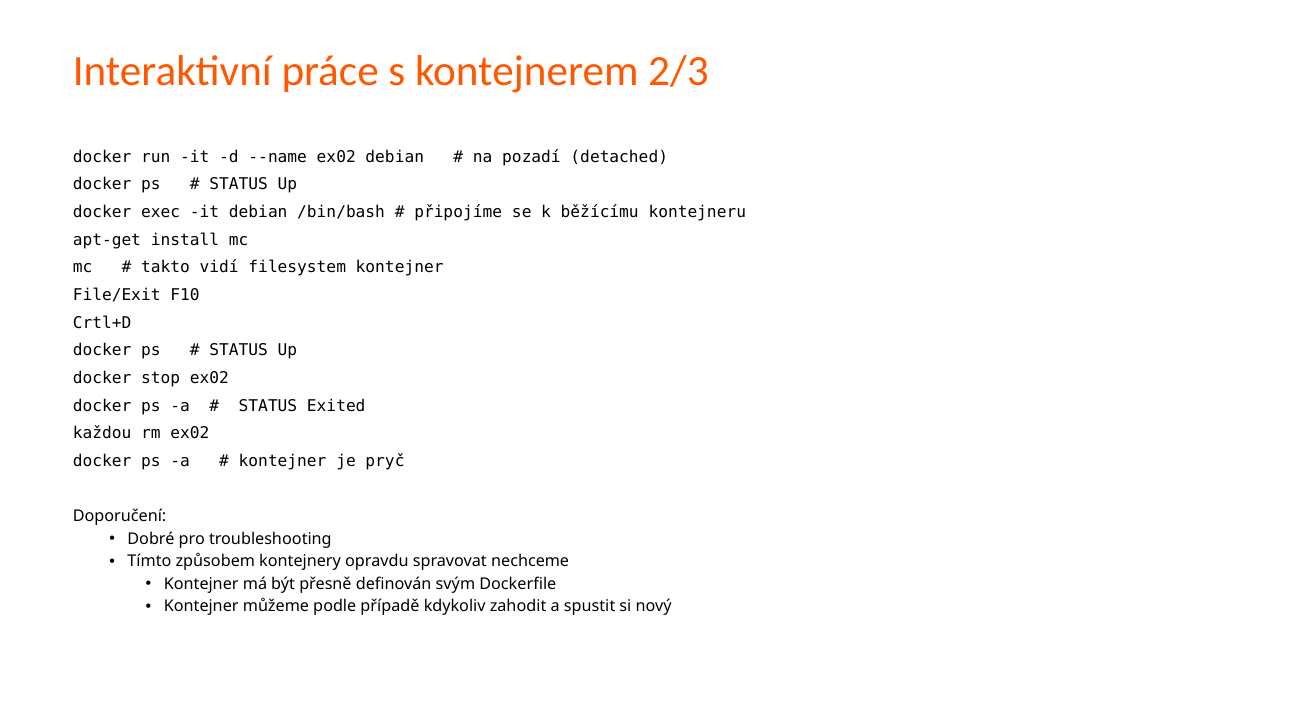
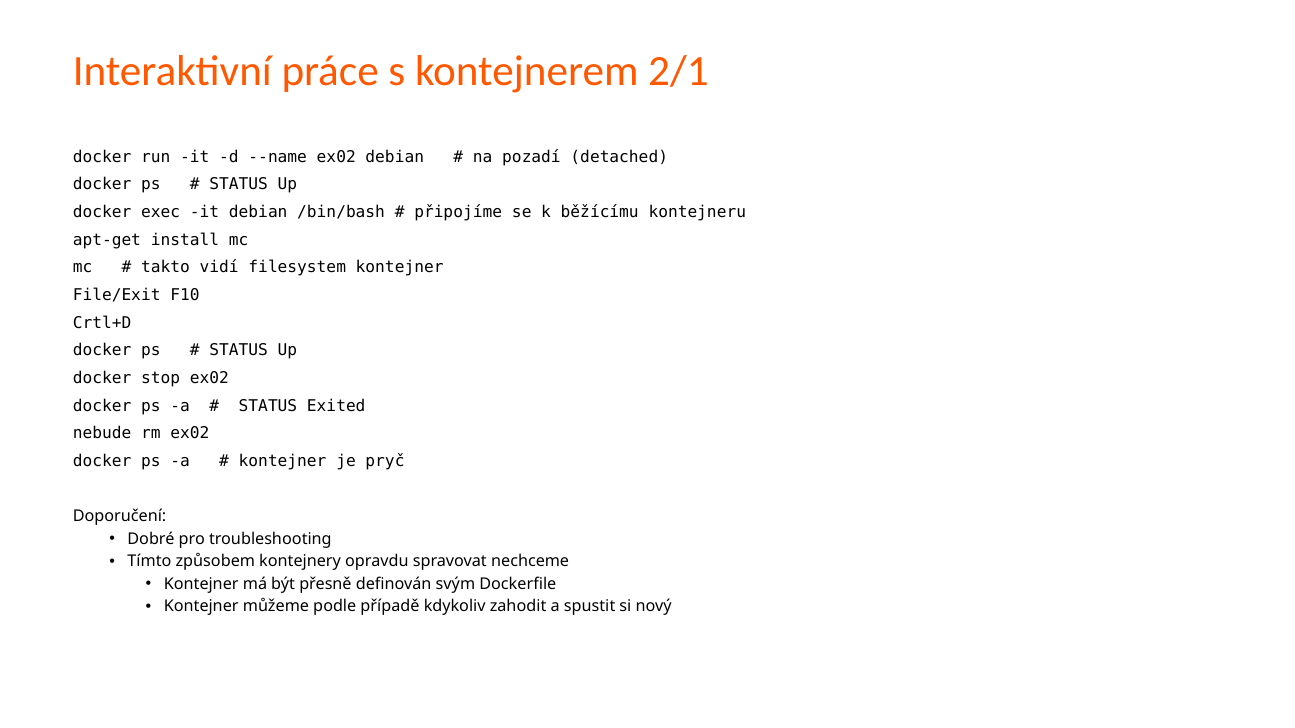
2/3: 2/3 -> 2/1 (678, 72)
každou: každou -> nebude (102, 434)
